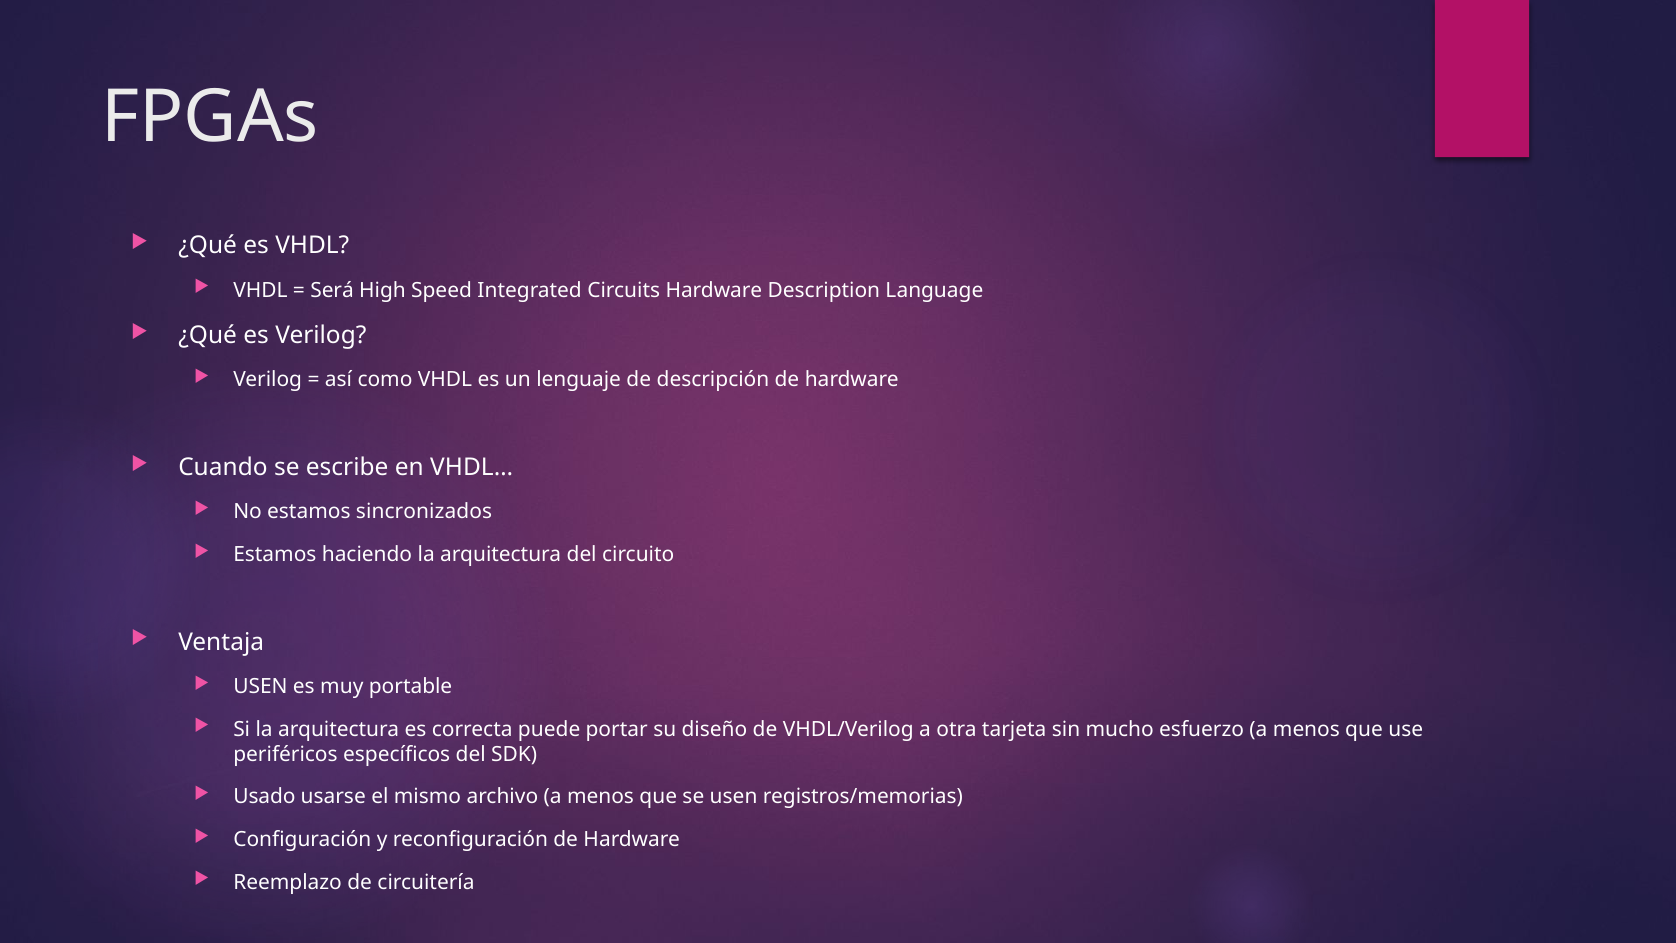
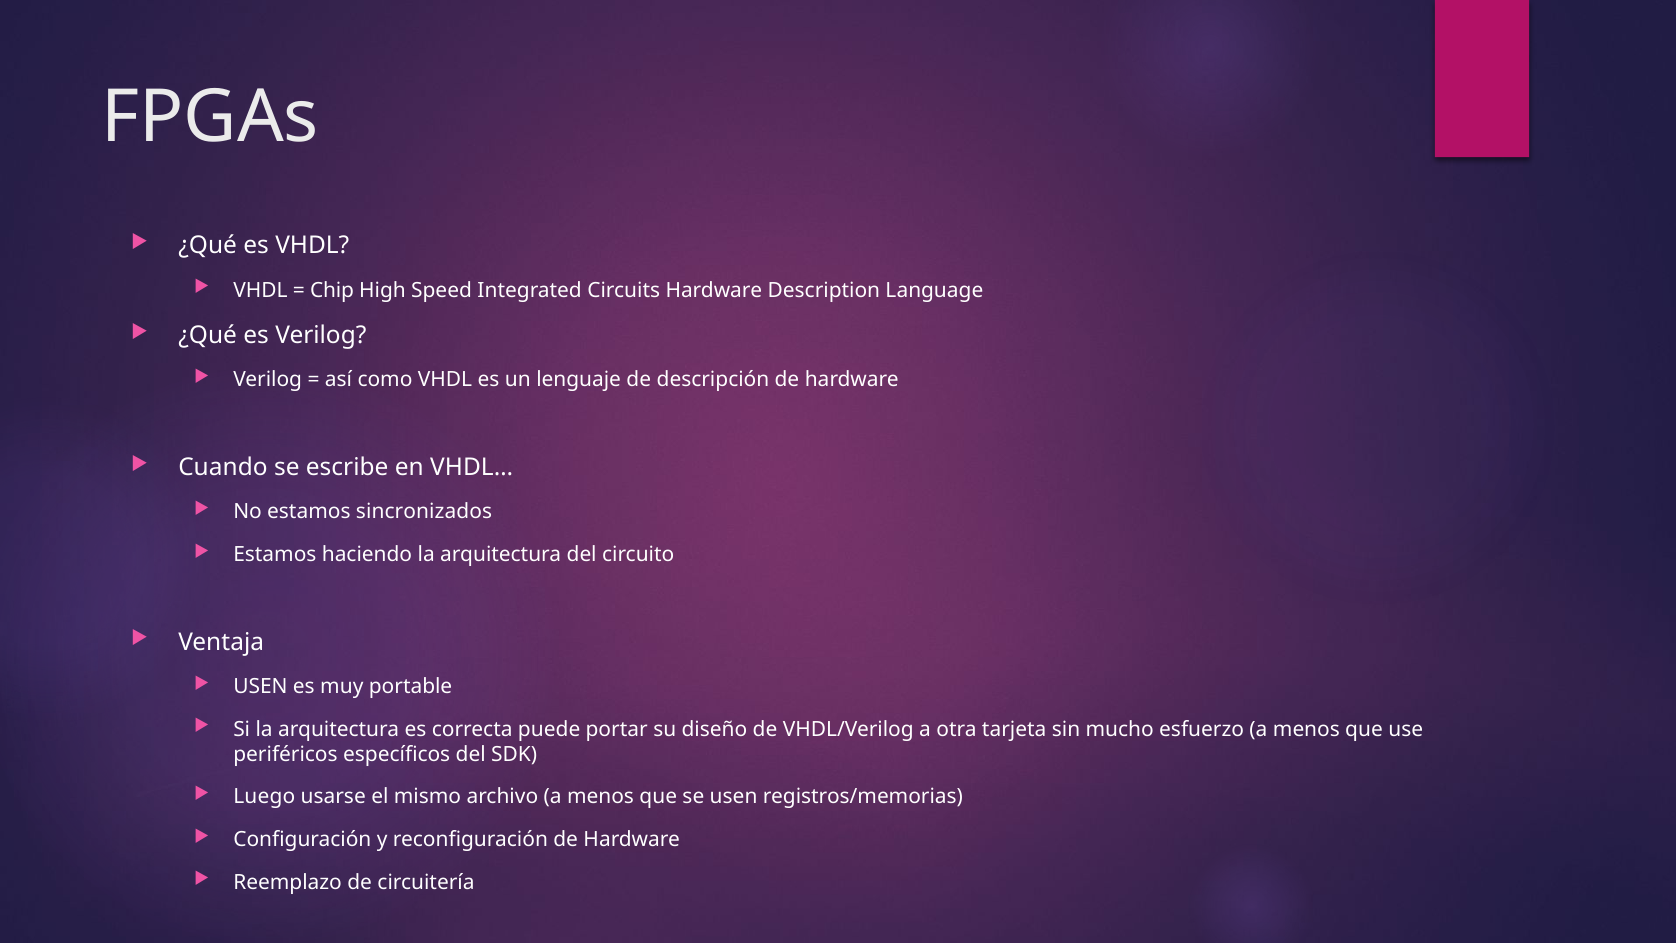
Será: Será -> Chip (332, 290)
Usado: Usado -> Luego (264, 797)
